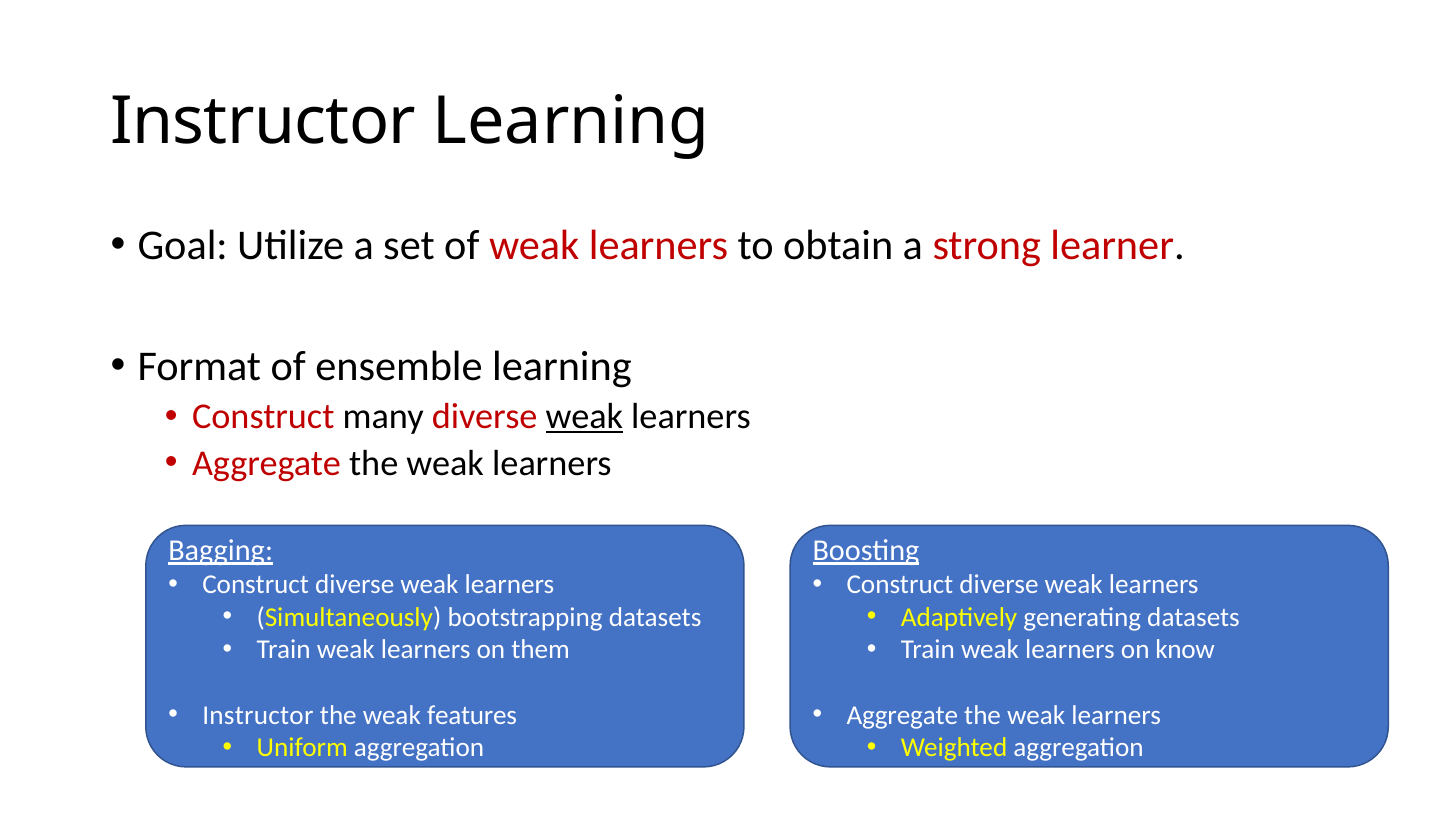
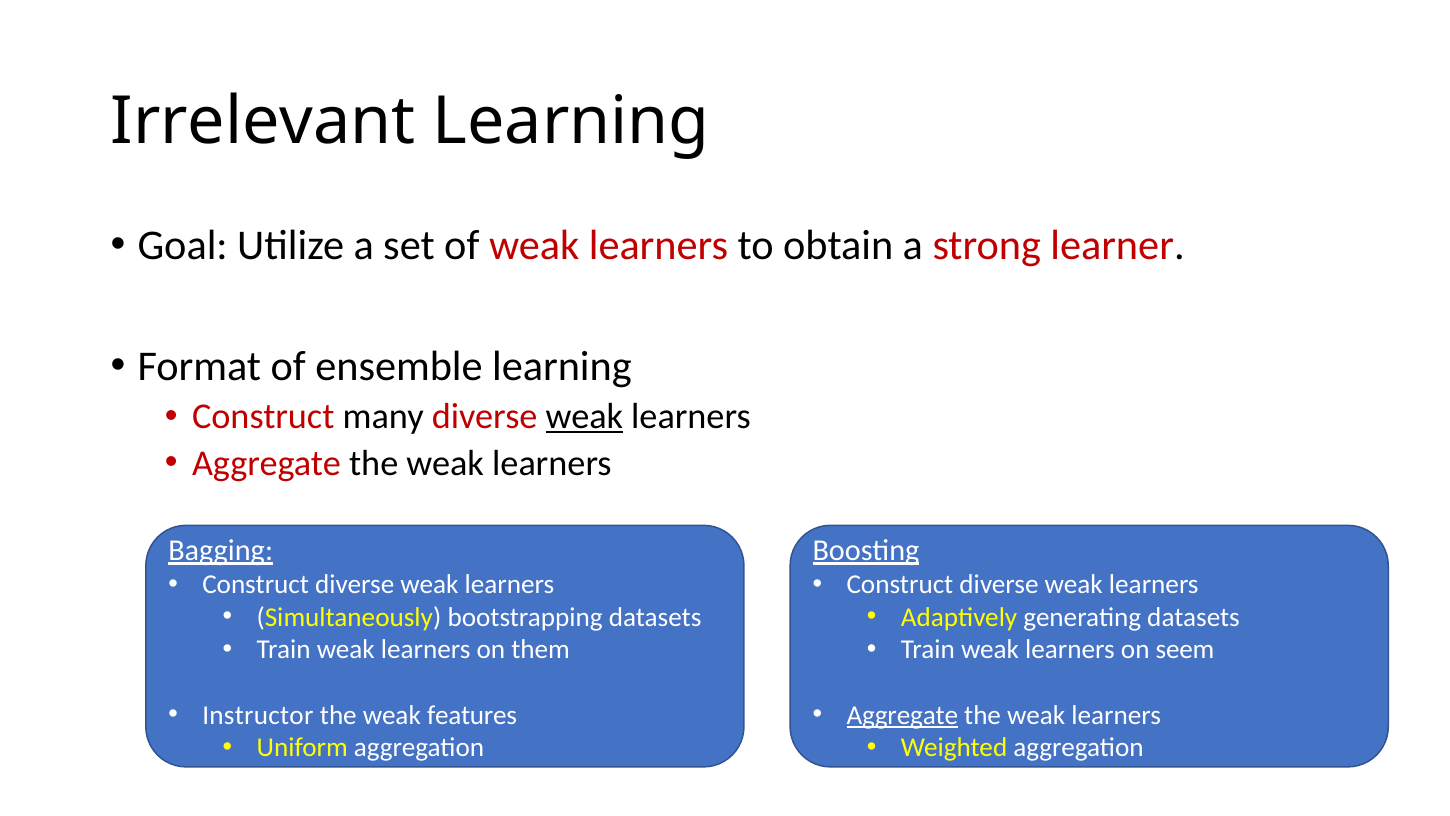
Instructor: Instructor -> Irrelevant (263, 122)
know: know -> seem (1185, 650)
Aggregate underline: none -> present (902, 715)
